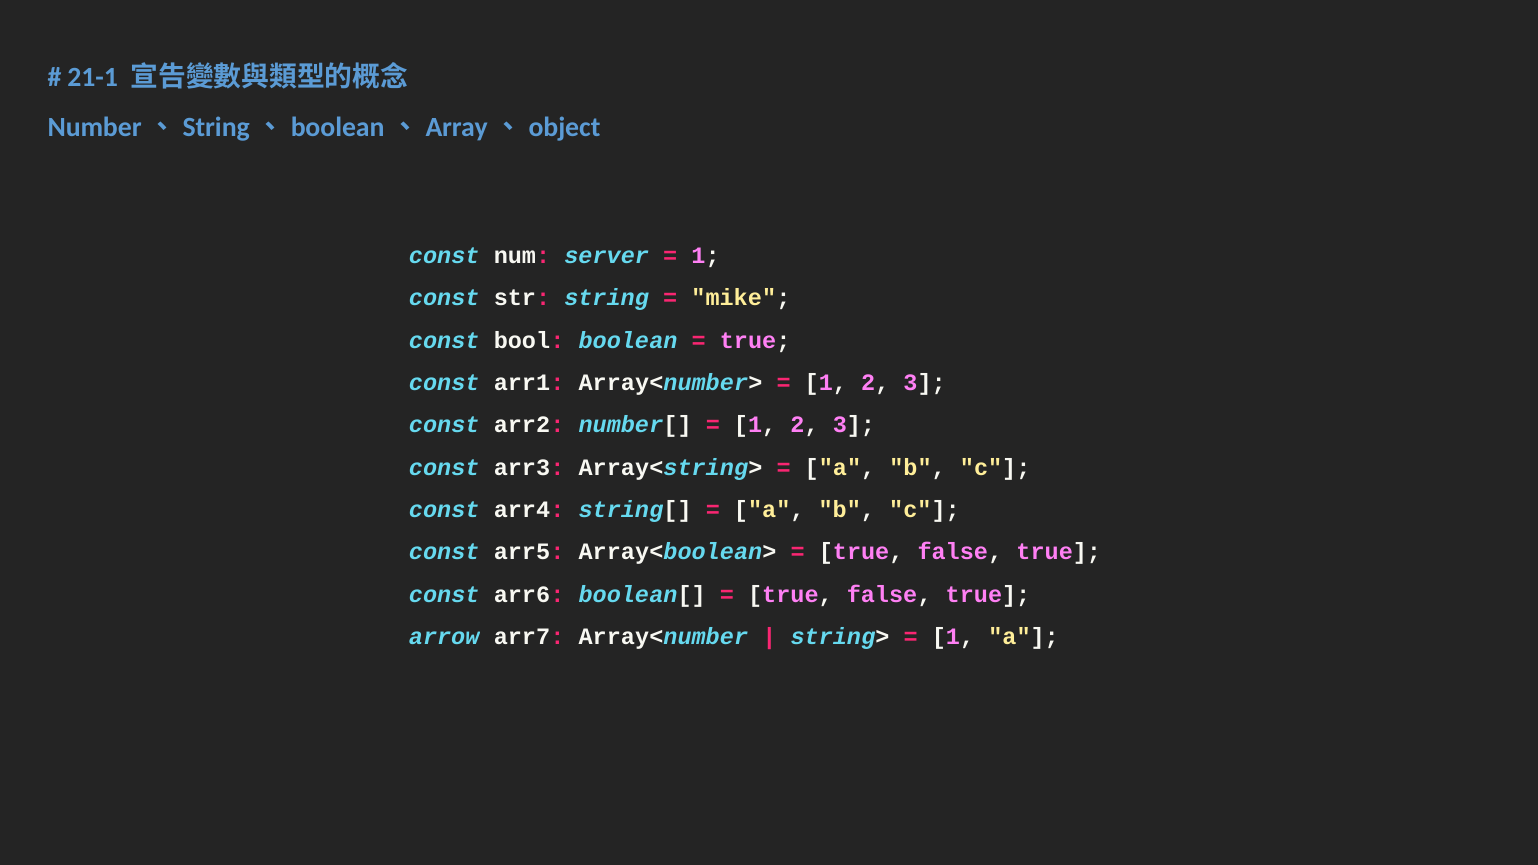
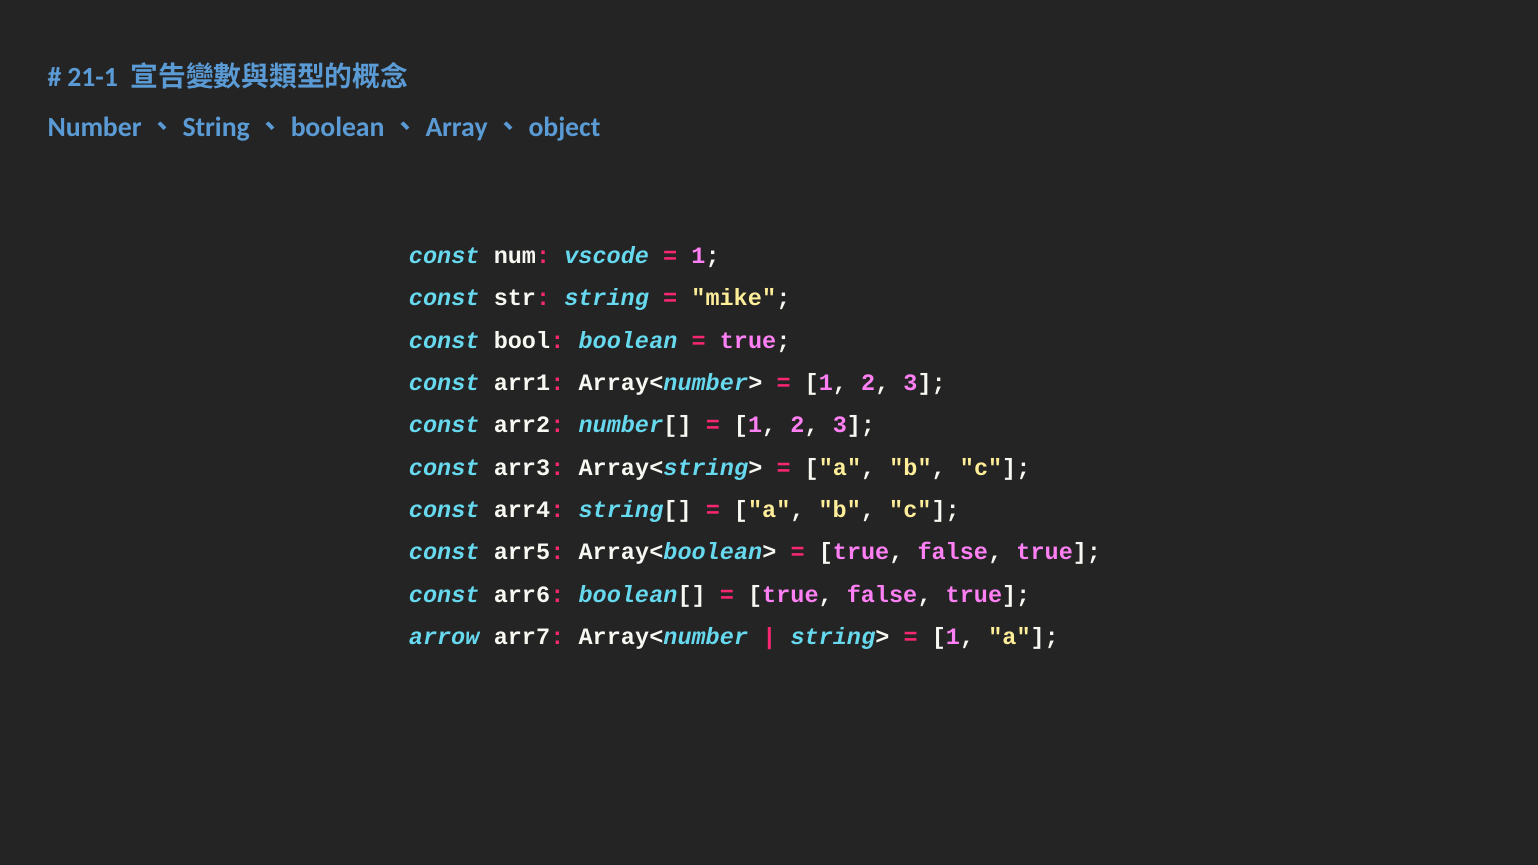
server: server -> vscode (607, 256)
